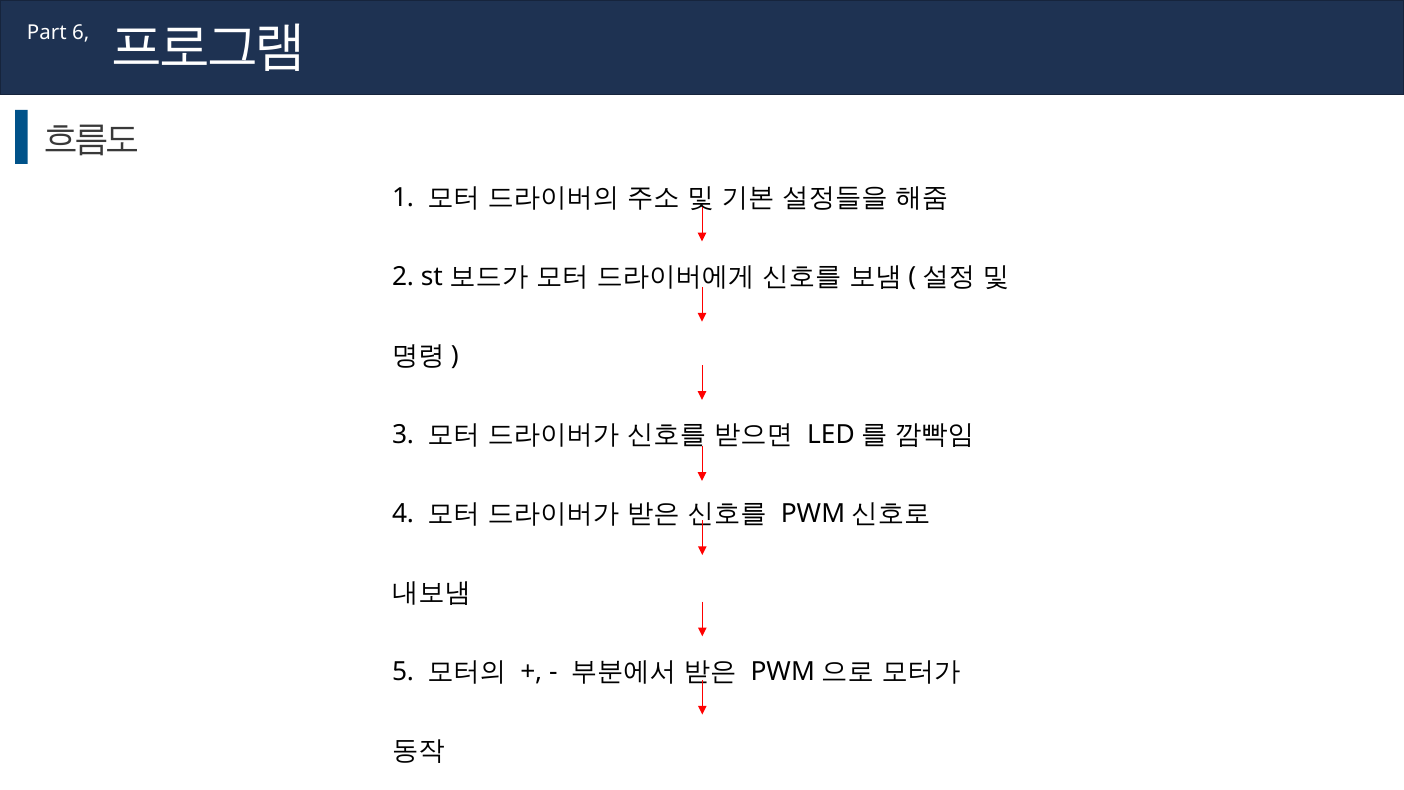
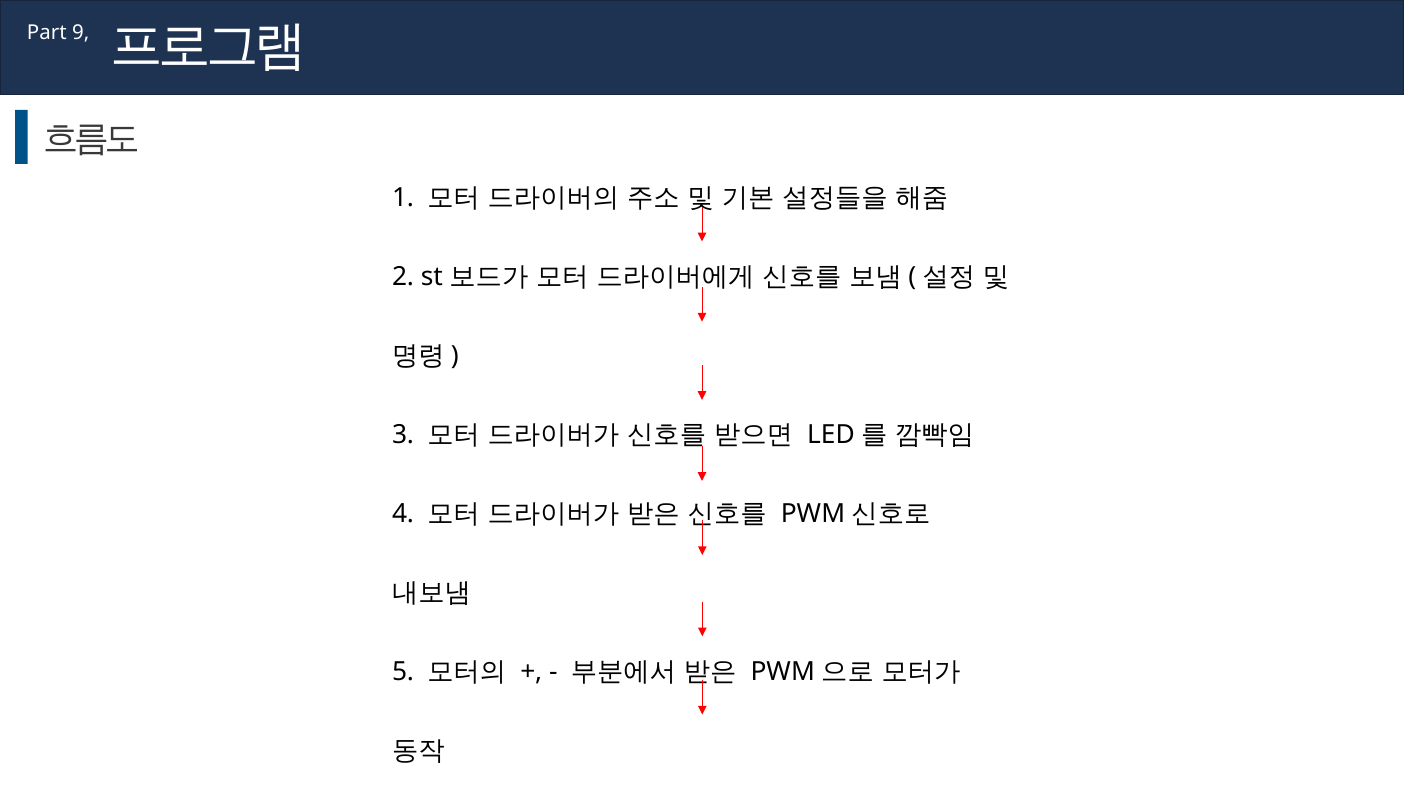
Part 6: 6 -> 9 (81, 32)
